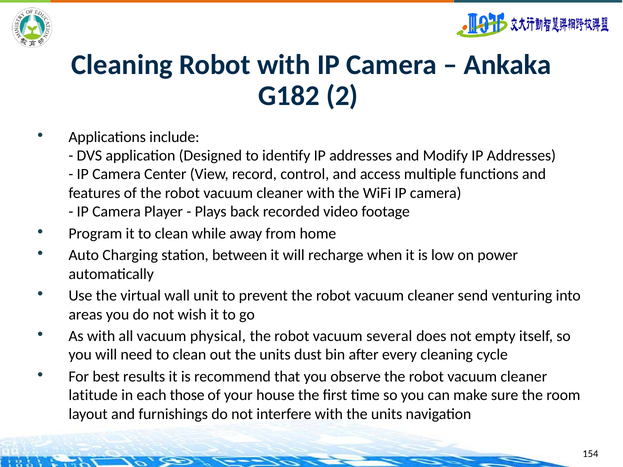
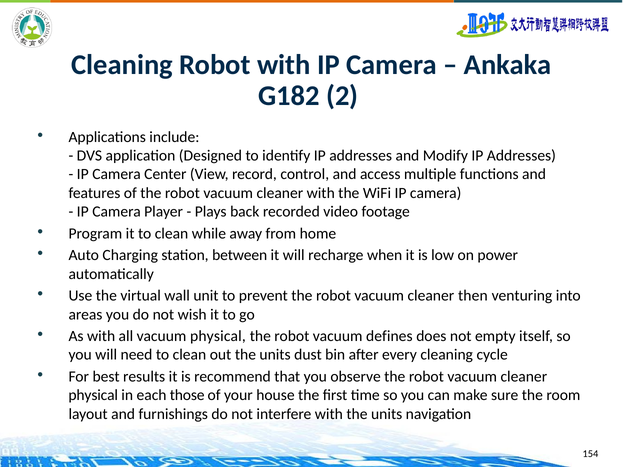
send: send -> then (473, 296)
several: several -> defines (389, 336)
latitude: latitude -> physical (93, 396)
